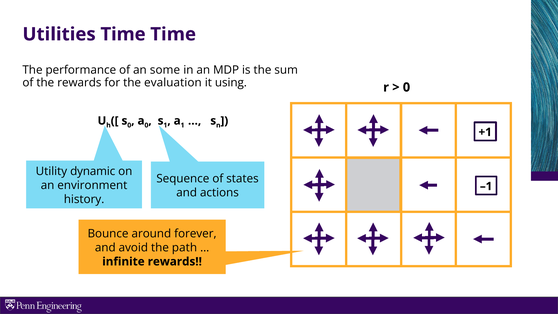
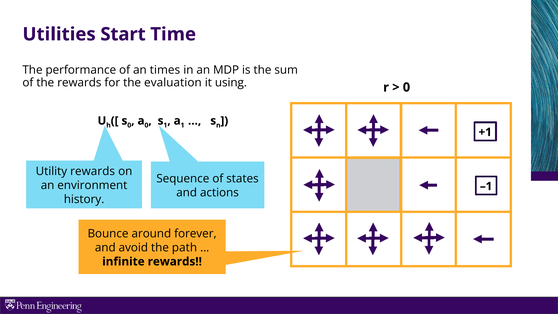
Utilities Time: Time -> Start (123, 34)
some: some -> times (165, 70)
Utility dynamic: dynamic -> rewards (93, 171)
